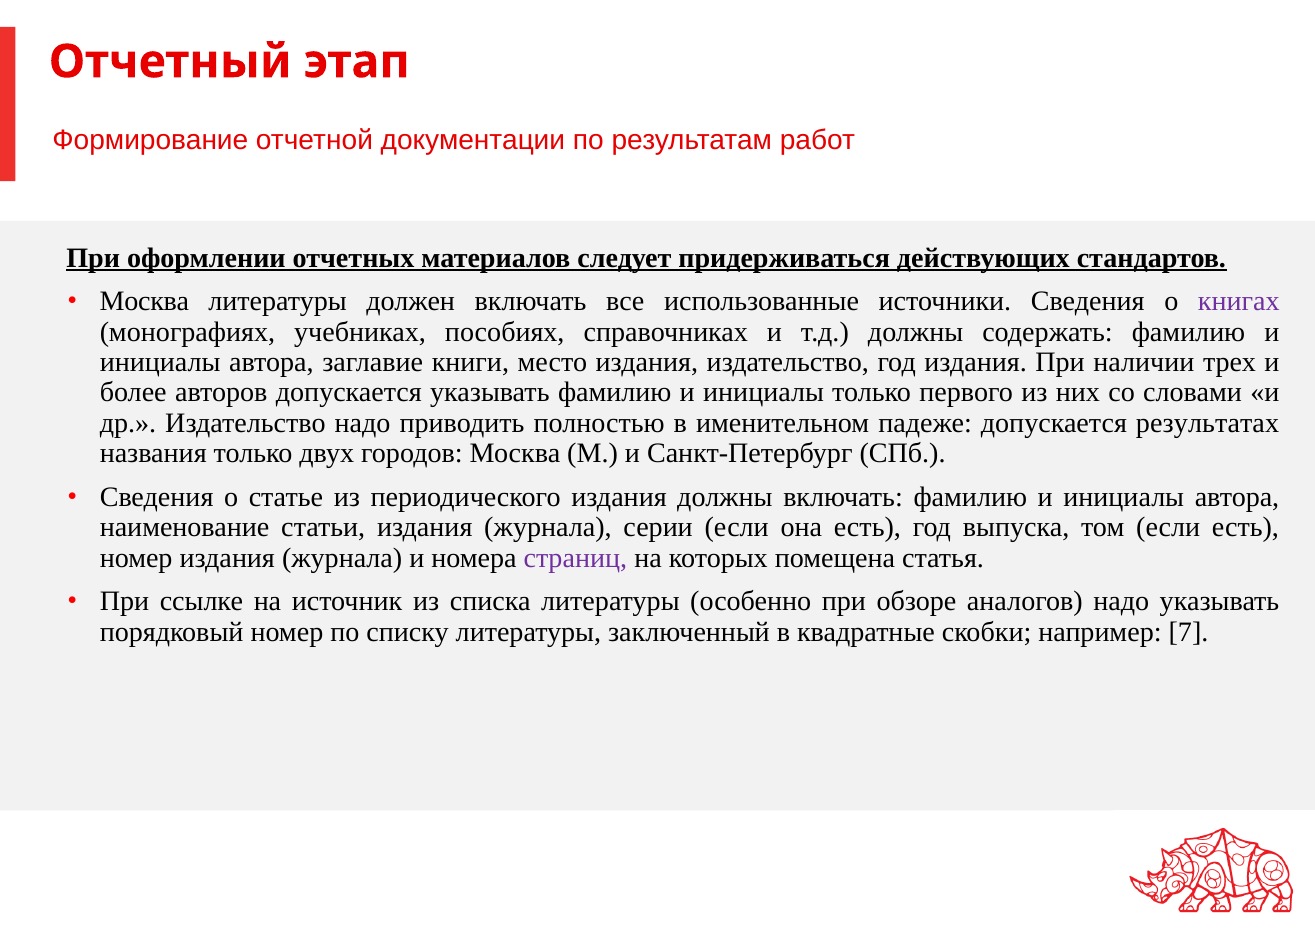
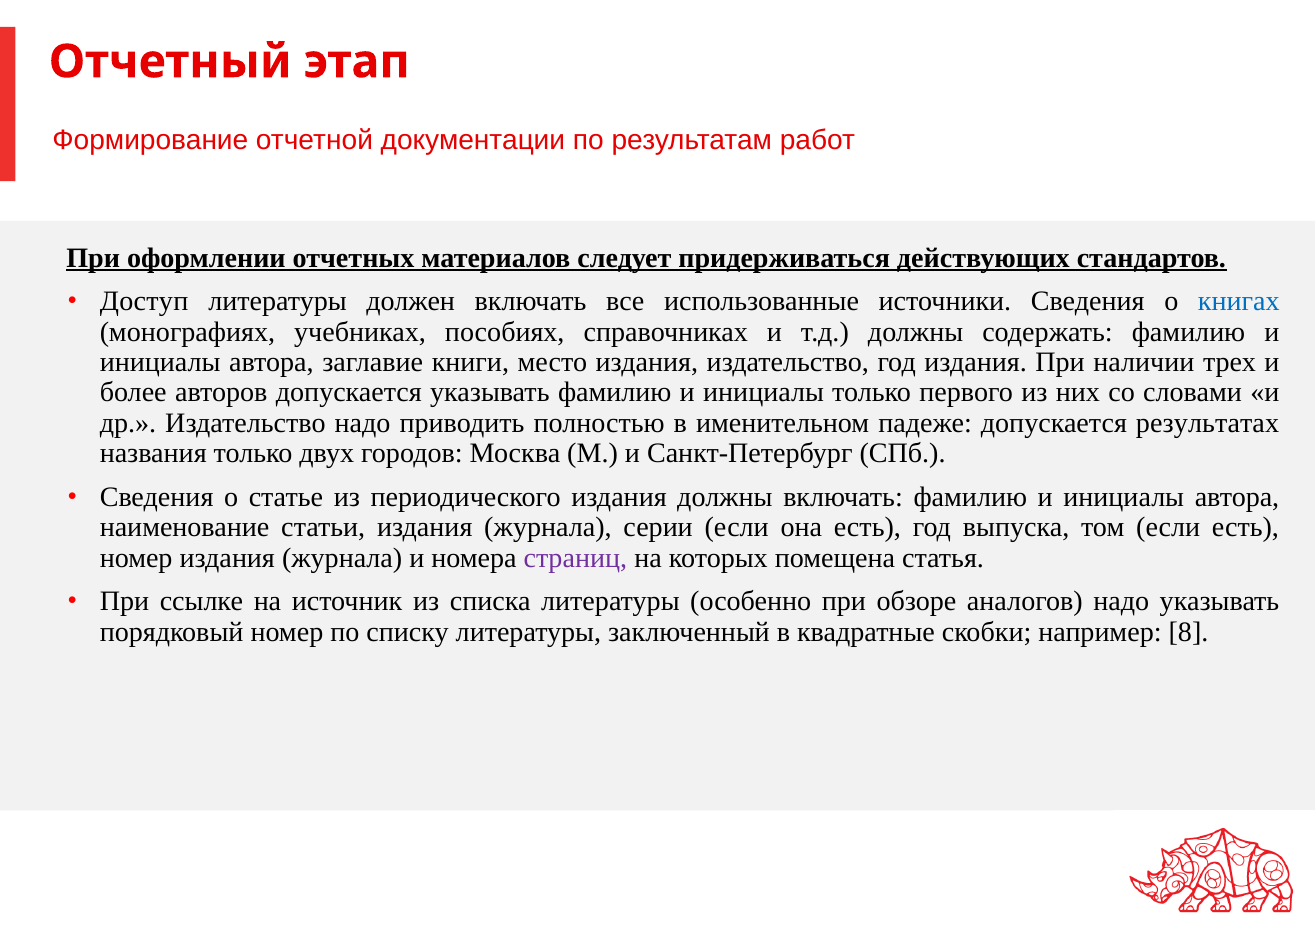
Москва: Москва -> Доступ (144, 302)
книгах colour: purple -> blue (1239, 302)
7: 7 -> 8 (1189, 632)
